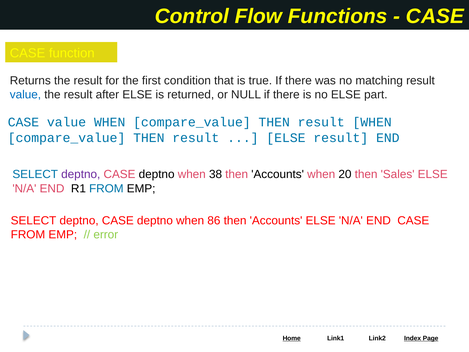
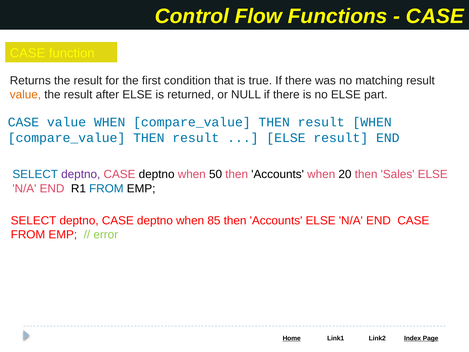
value colour: blue -> orange (25, 95)
38: 38 -> 50 (216, 174)
86: 86 -> 85 (214, 220)
